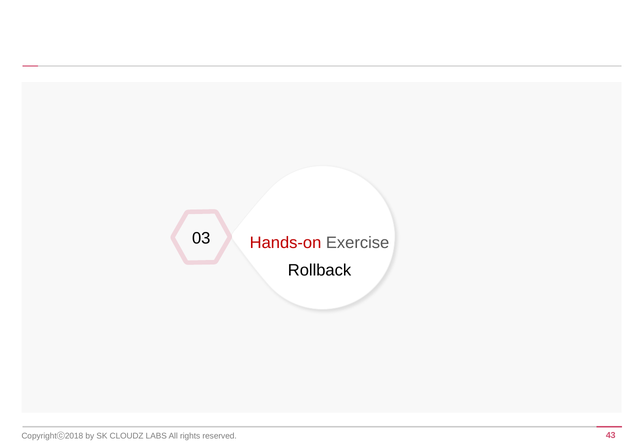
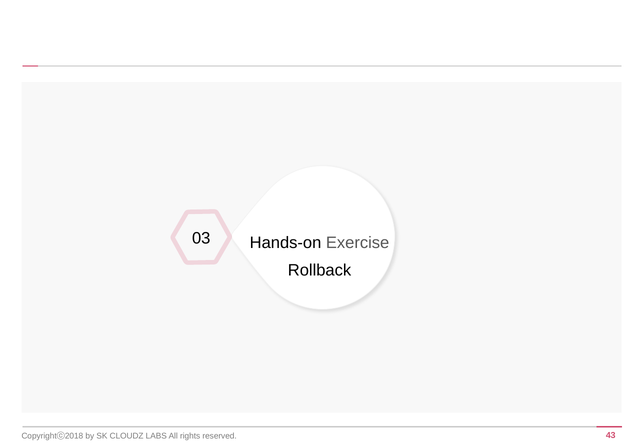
Hands-on colour: red -> black (286, 242)
